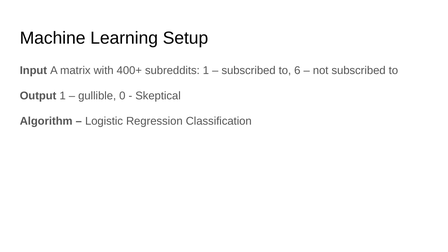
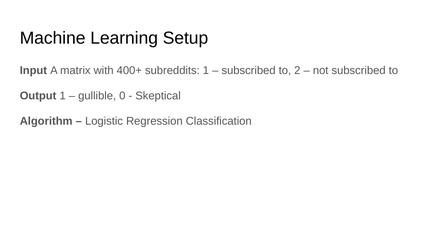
6: 6 -> 2 (297, 70)
